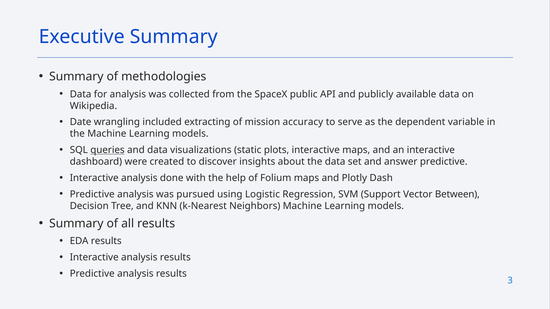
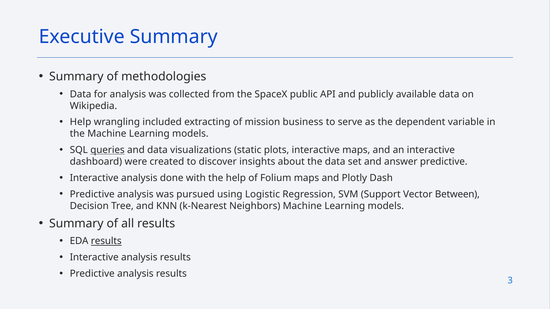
Date: Date -> Help (81, 122)
accuracy: accuracy -> business (303, 122)
results underline: none -> present (106, 241)
